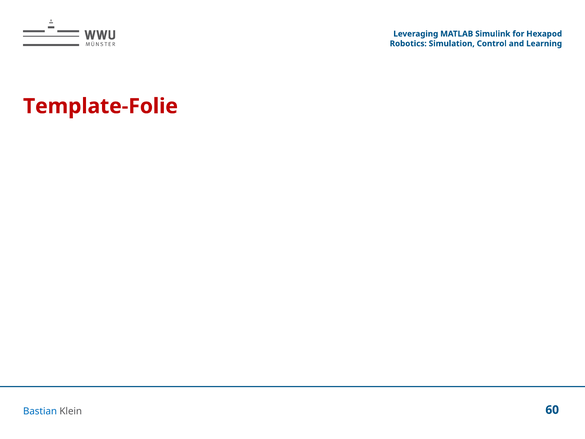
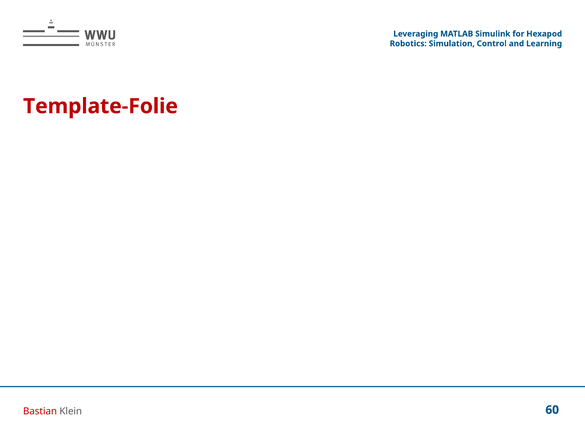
Bastian colour: blue -> red (40, 411)
